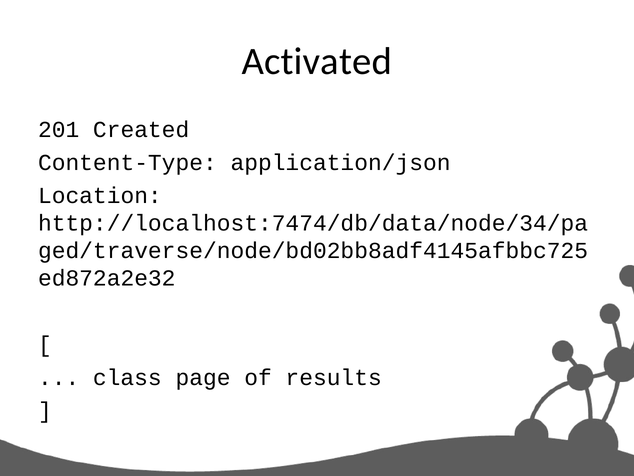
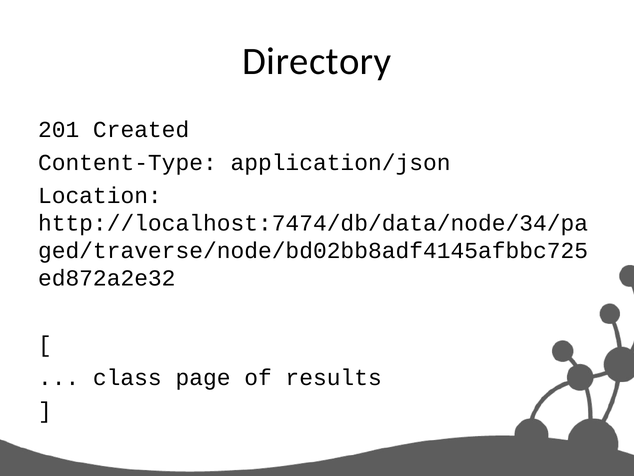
Activated: Activated -> Directory (317, 61)
